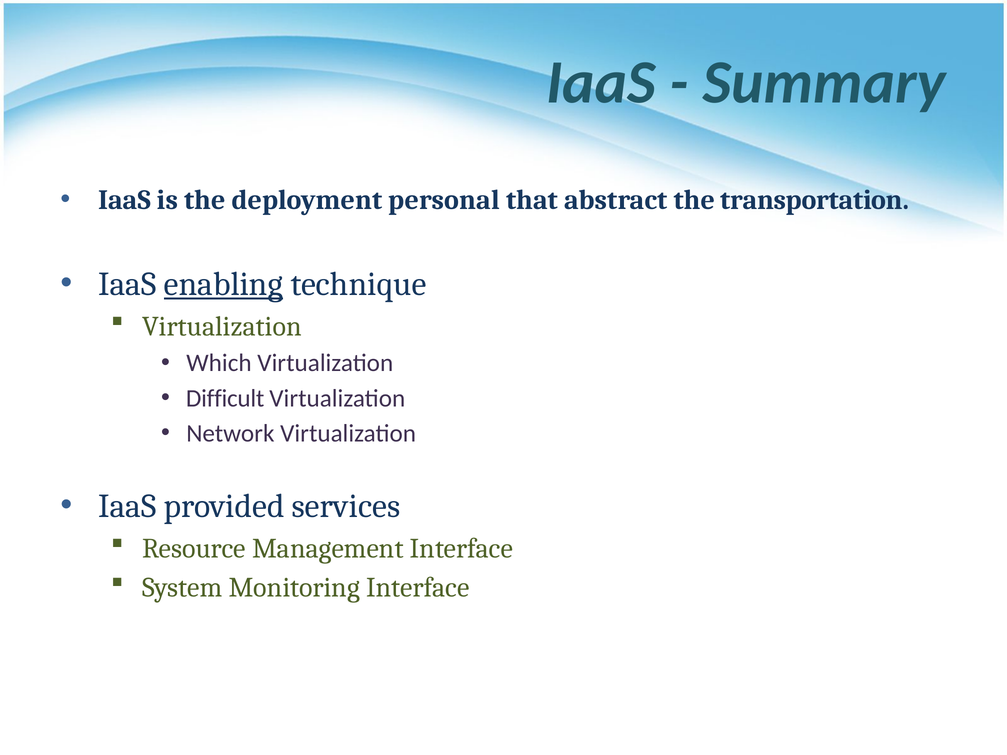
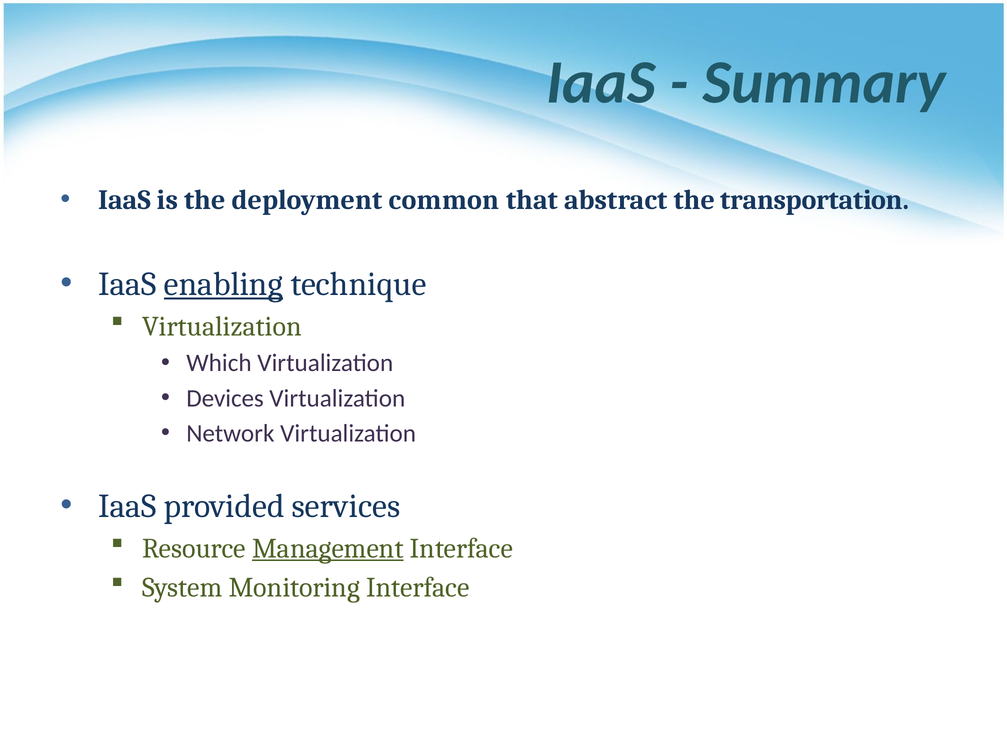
personal: personal -> common (444, 200)
Difficult: Difficult -> Devices (225, 398)
Management underline: none -> present (328, 549)
